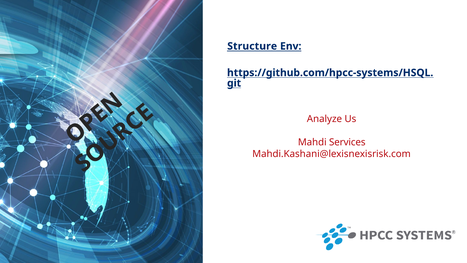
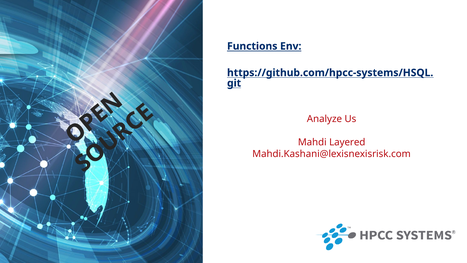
Structure: Structure -> Functions (252, 46)
Services: Services -> Layered (347, 142)
